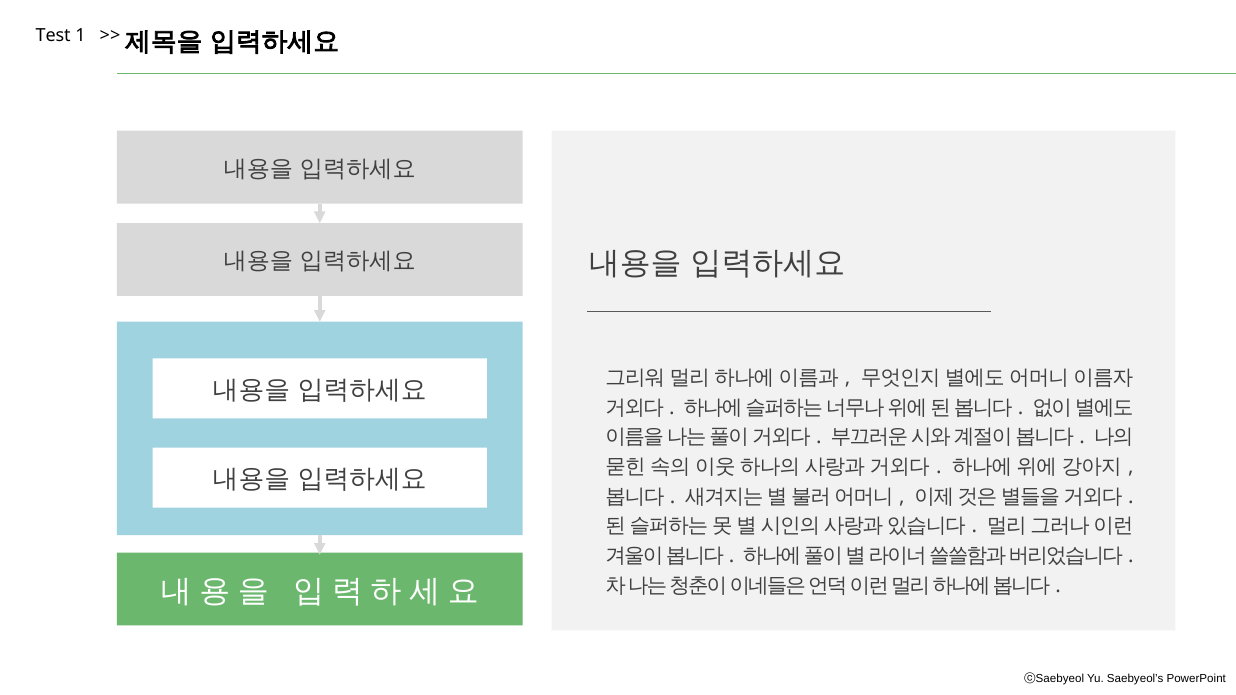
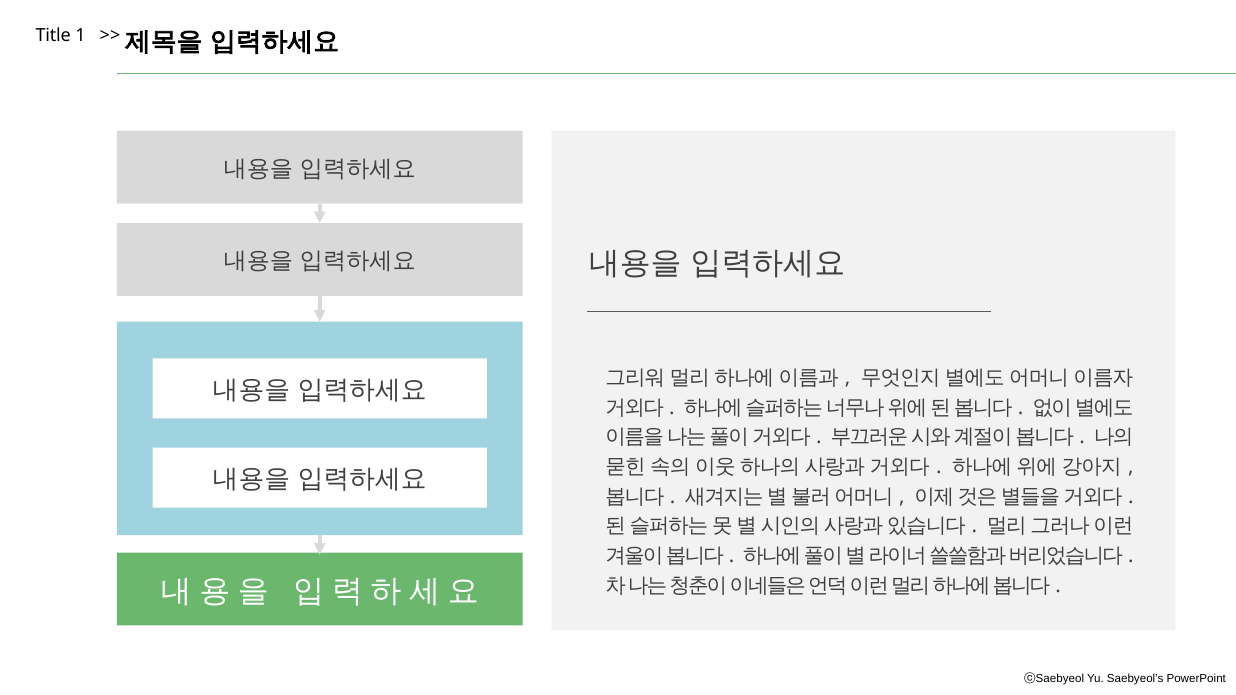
Test: Test -> Title (53, 36)
